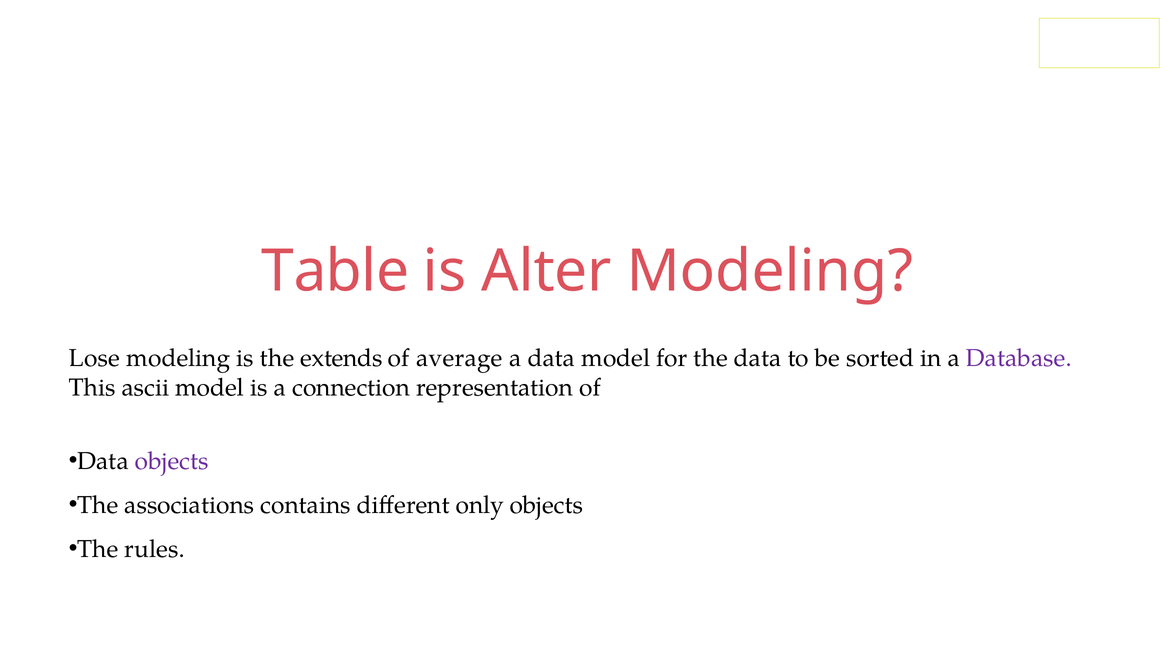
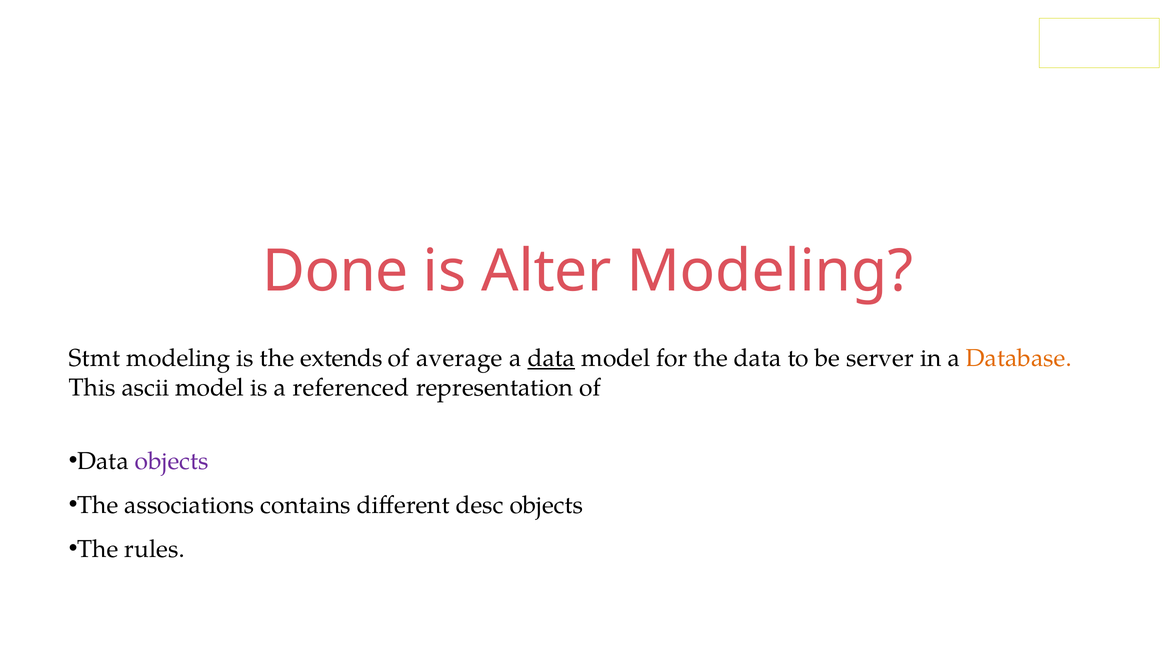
Table: Table -> Done (335, 272)
Lose: Lose -> Stmt (94, 358)
data underline: none -> present (551, 358)
sorted: sorted -> server (880, 358)
Database colour: purple -> orange (1019, 358)
connection: connection -> referenced (351, 388)
only: only -> desc (480, 505)
